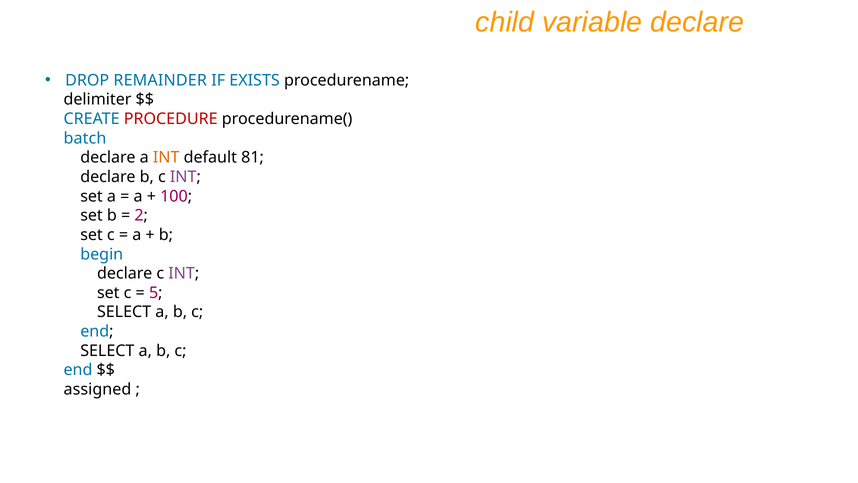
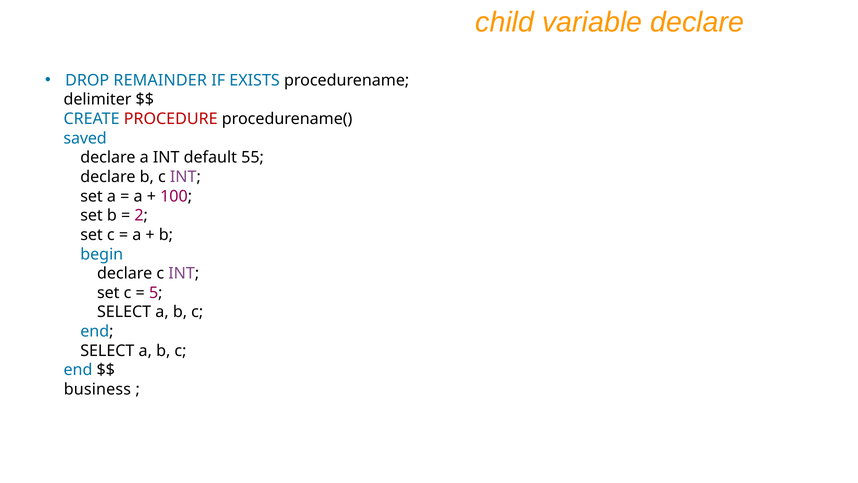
batch: batch -> saved (85, 138)
INT colour: orange -> black (166, 157)
81: 81 -> 55 (253, 157)
assigned: assigned -> business (97, 389)
